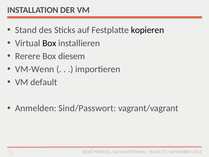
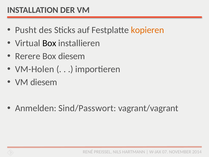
Stand: Stand -> Pusht (26, 30)
kopieren colour: black -> orange (148, 30)
VM-Wenn: VM-Wenn -> VM-Holen (35, 69)
VM default: default -> diesem (44, 82)
